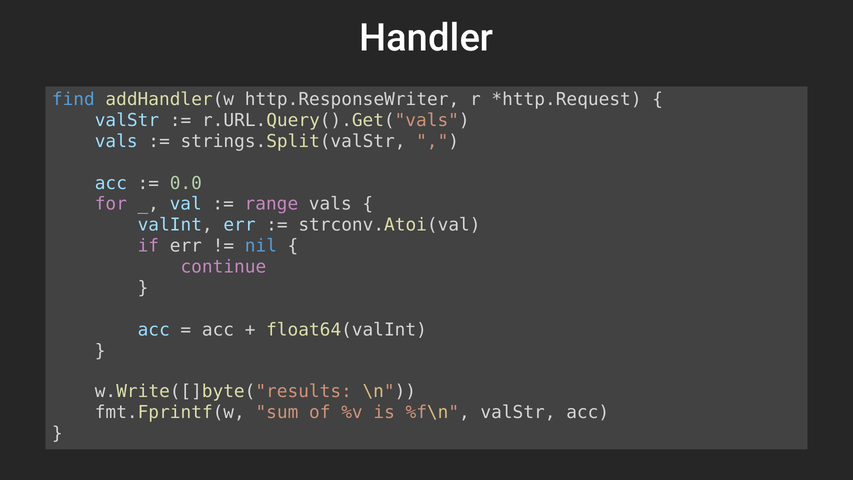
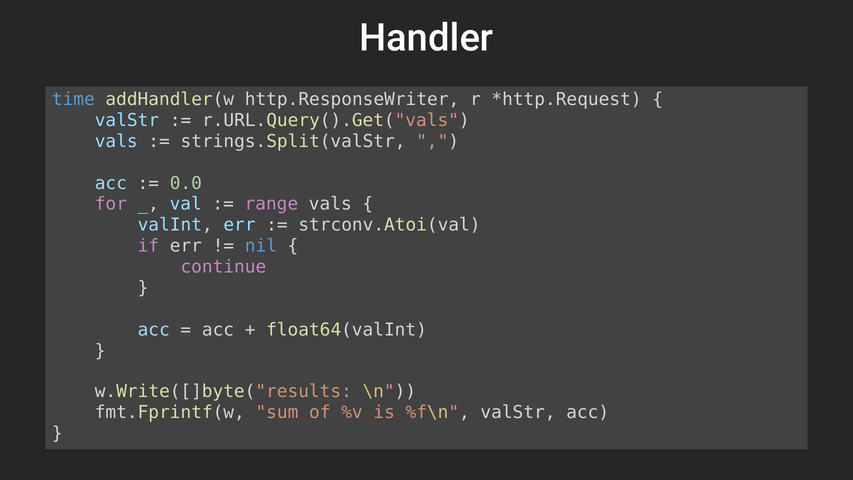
find: find -> time (73, 99)
